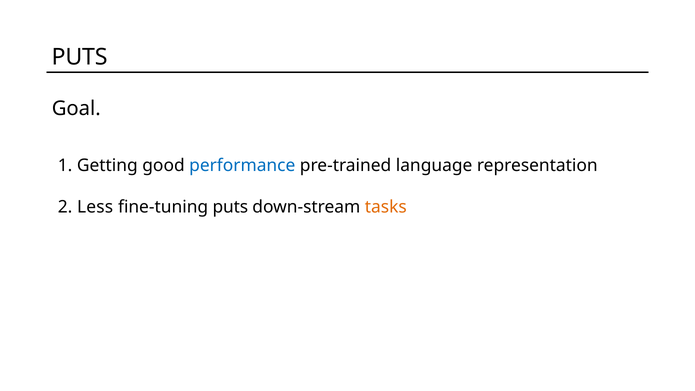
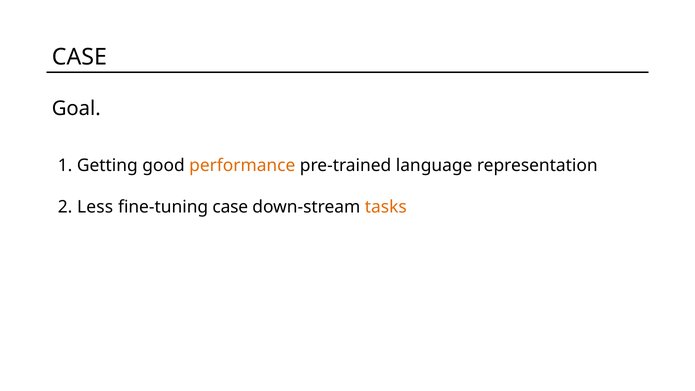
PUTS: PUTS -> CASE (79, 57)
performance colour: blue -> orange (242, 165)
fine-tuning puts: puts -> case (230, 207)
